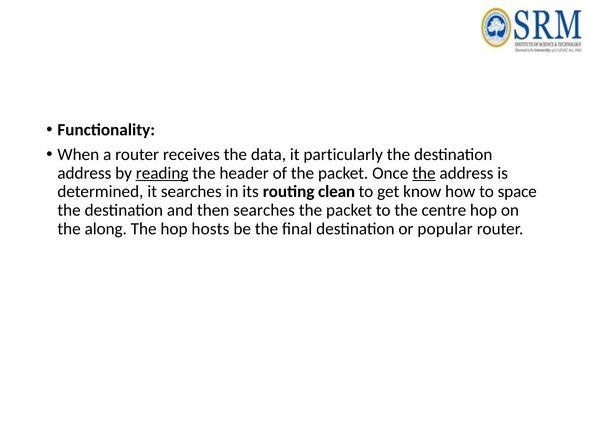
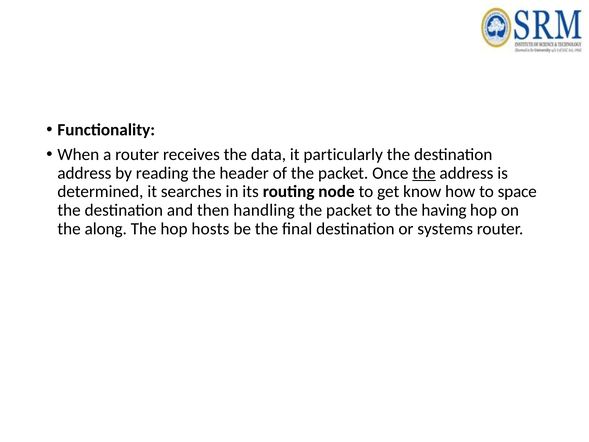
reading underline: present -> none (162, 173)
clean: clean -> node (336, 192)
then searches: searches -> handling (264, 210)
centre: centre -> having (444, 210)
popular: popular -> systems (445, 229)
